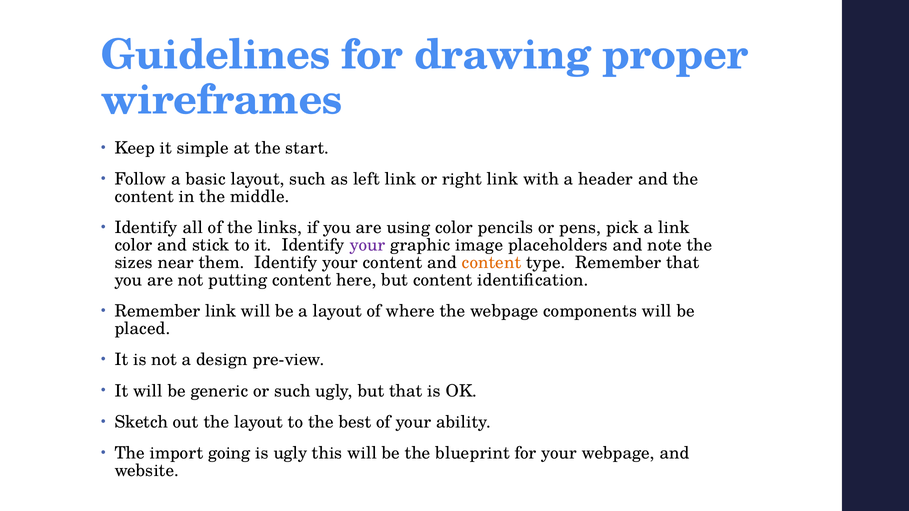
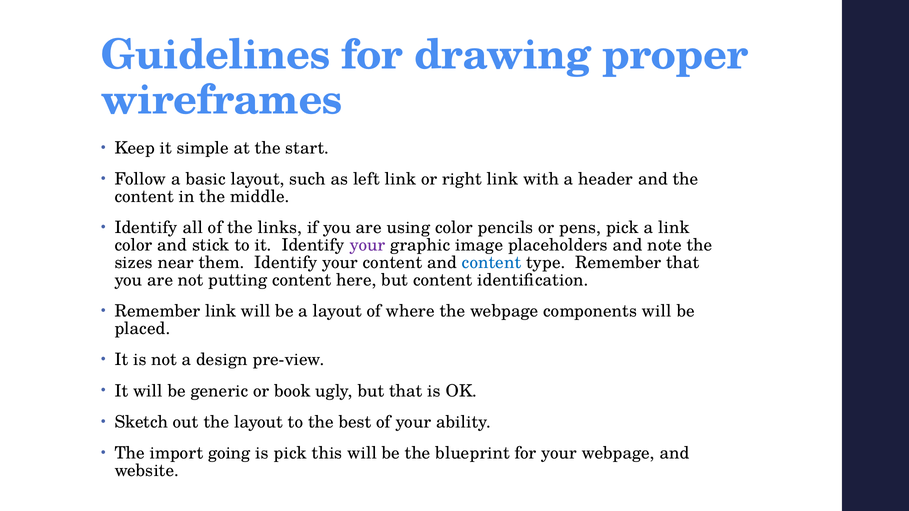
content colour: orange -> blue (492, 263)
or such: such -> book (292, 391)
is ugly: ugly -> pick (290, 453)
